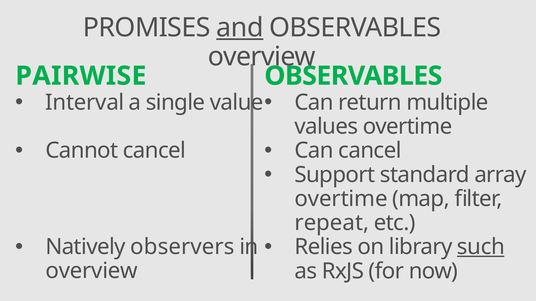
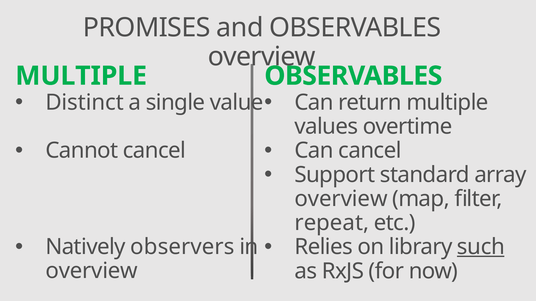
and underline: present -> none (240, 28)
PAIRWISE: PAIRWISE -> MULTIPLE (81, 76)
Interval: Interval -> Distinct (85, 103)
overtime: overtime -> overview (341, 199)
